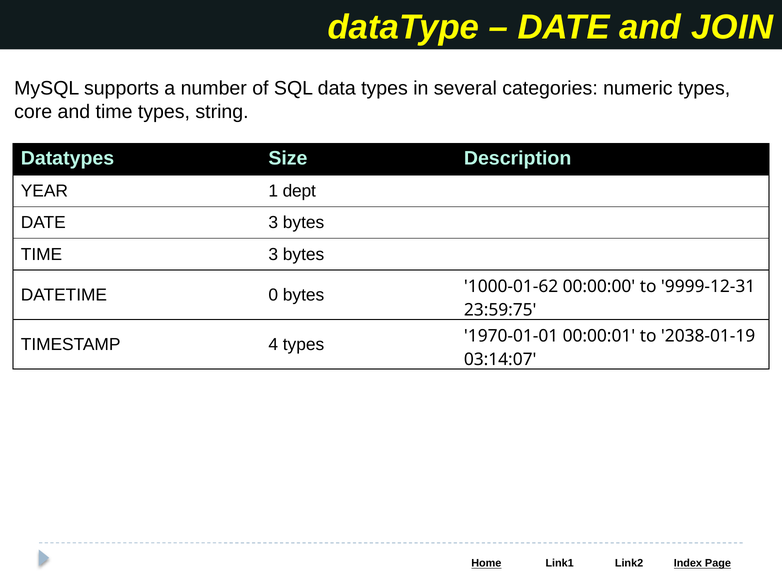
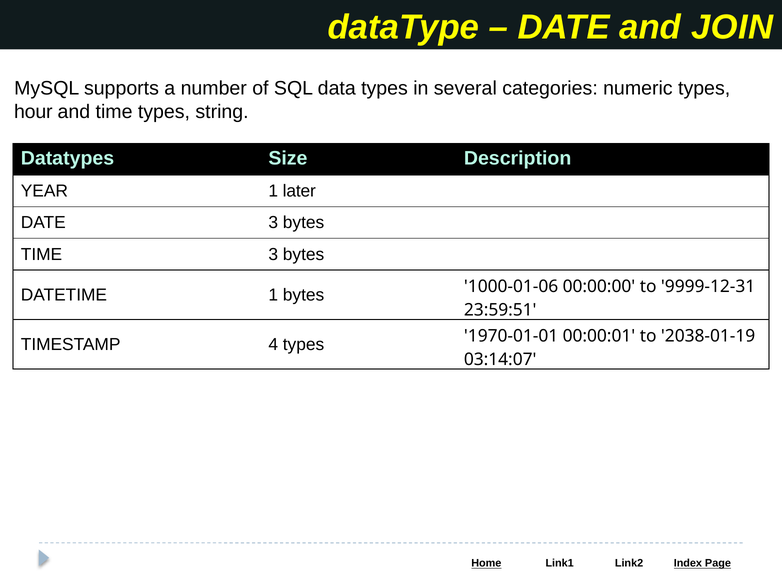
core: core -> hour (33, 112)
dept: dept -> later (299, 191)
DATETIME 0: 0 -> 1 (273, 295)
1000-01-62: 1000-01-62 -> 1000-01-06 (511, 287)
23:59:75: 23:59:75 -> 23:59:51 (500, 310)
